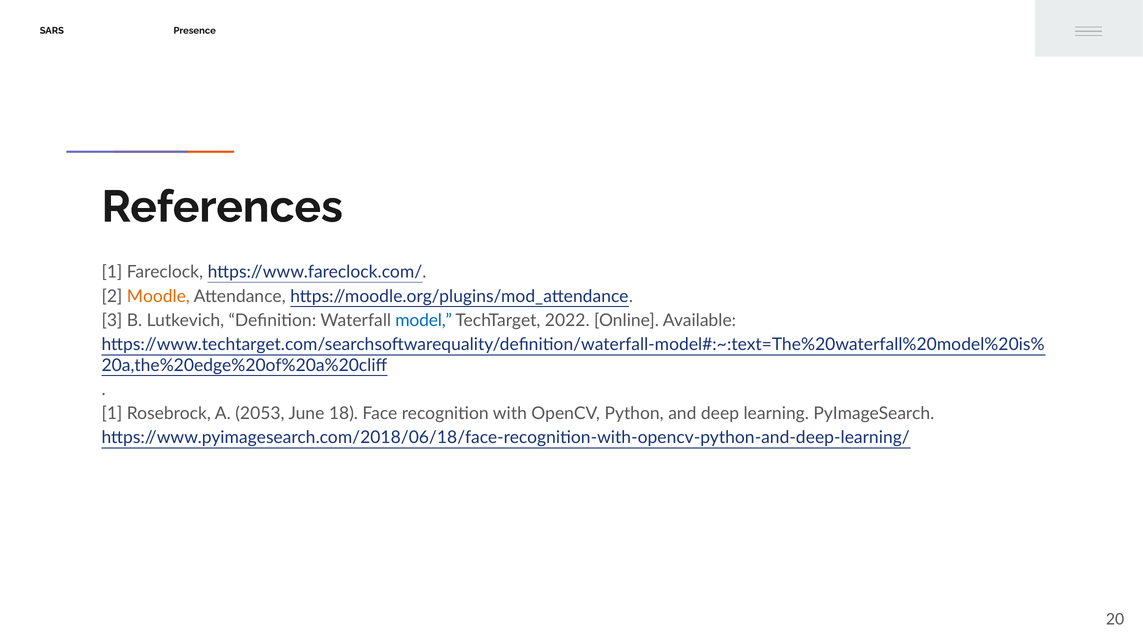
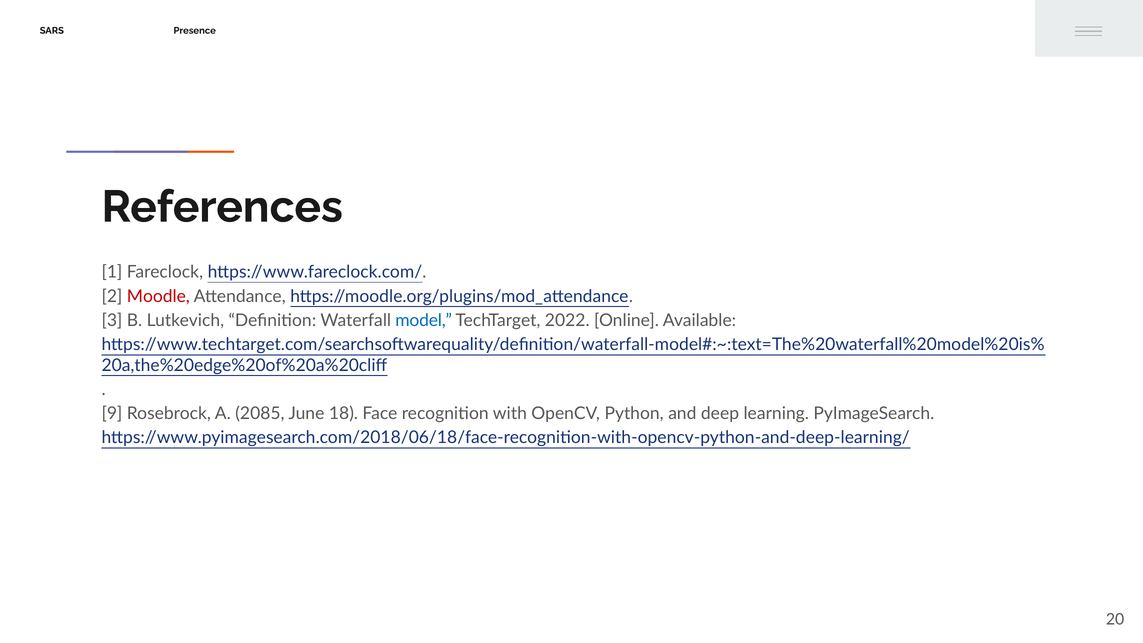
Moodle colour: orange -> red (158, 296)
1: 1 -> 9 (112, 414)
2053: 2053 -> 2085 (260, 414)
